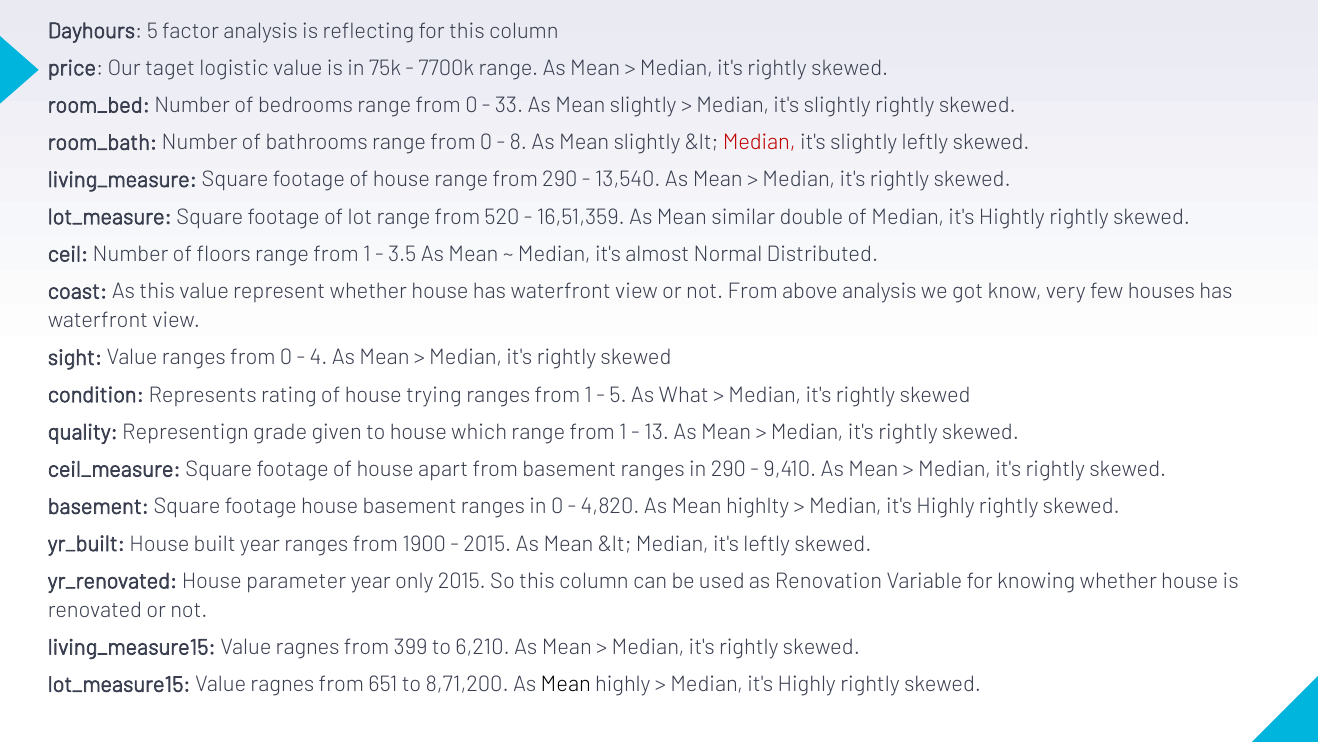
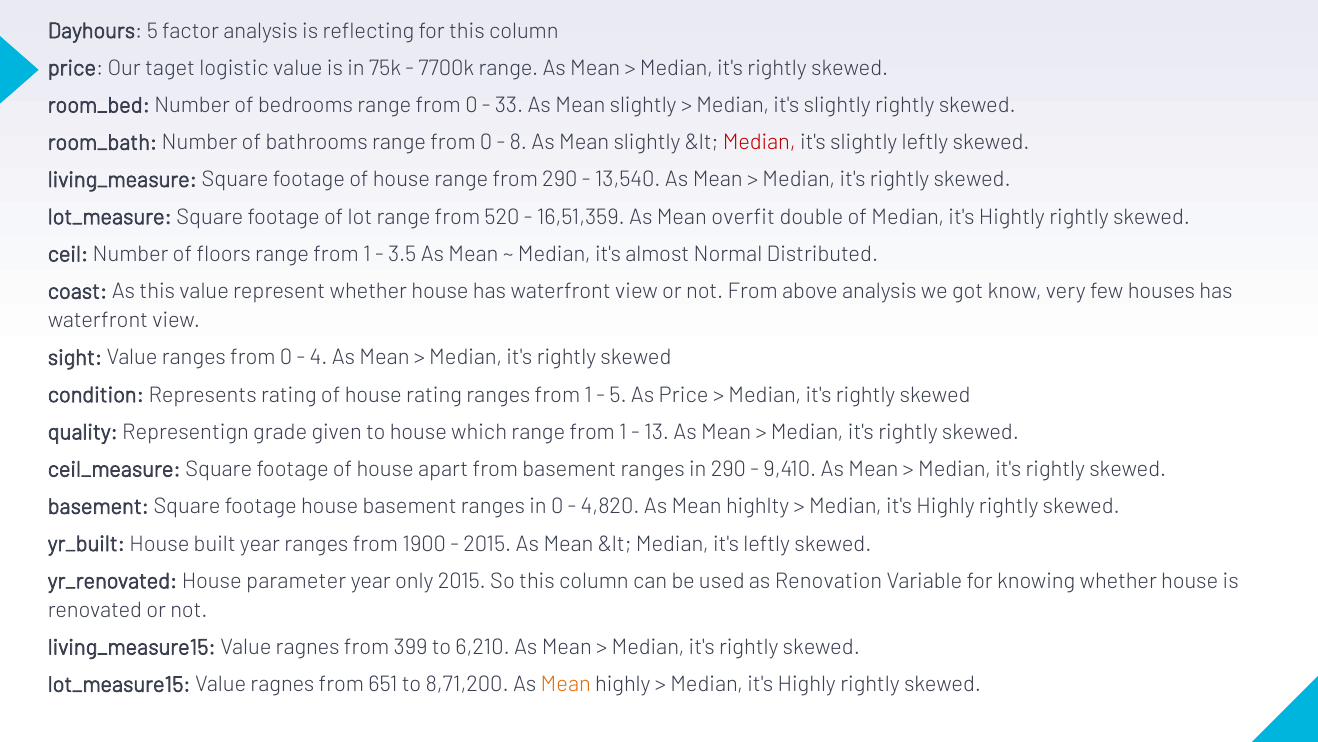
similar: similar -> overfit (743, 217)
house trying: trying -> rating (434, 395)
As What: What -> Price (684, 395)
Mean colour: black -> orange (566, 684)
